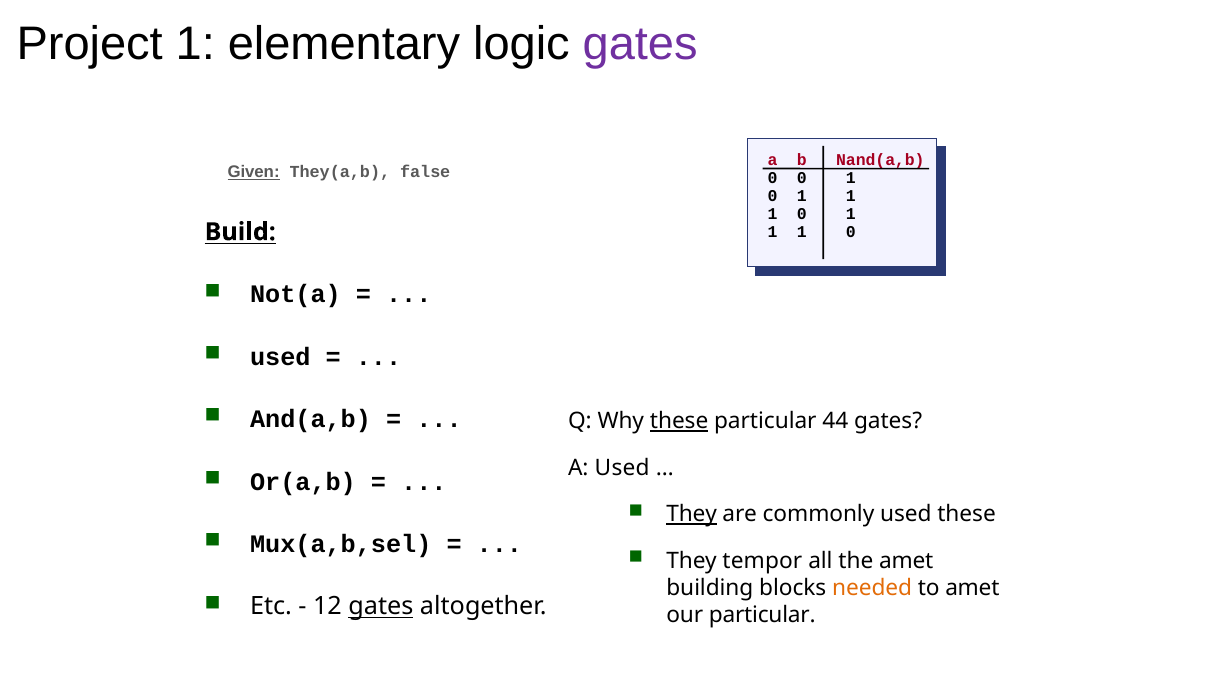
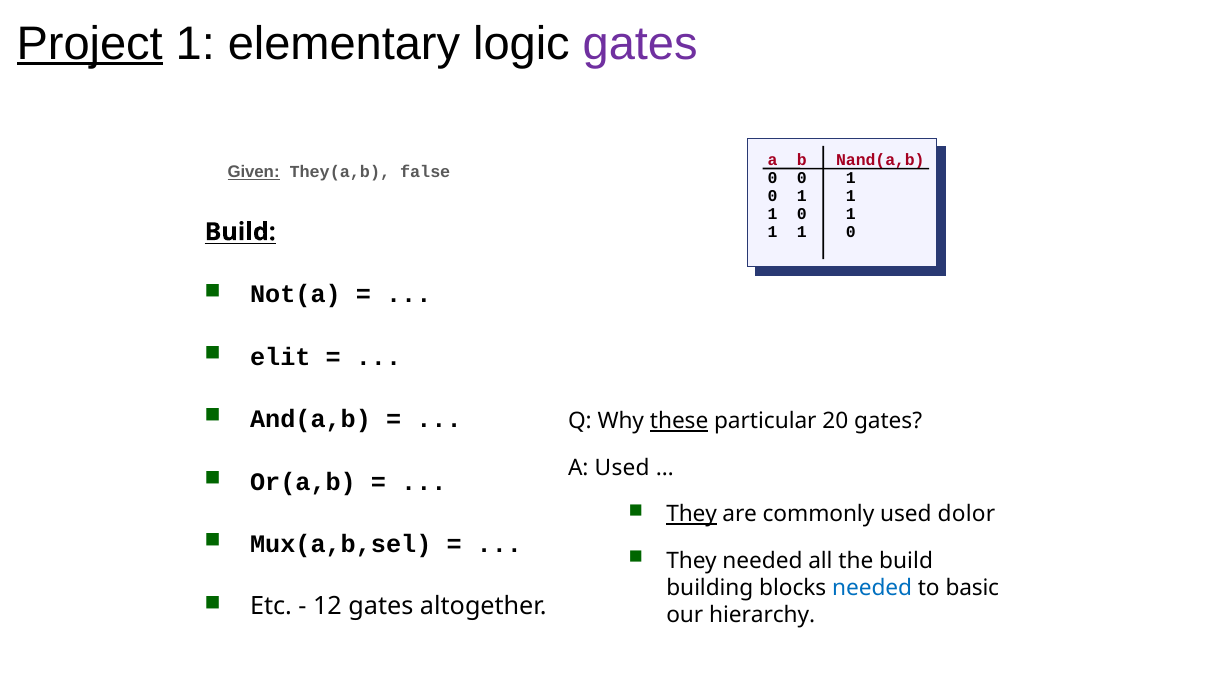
Project underline: none -> present (90, 44)
used: used -> elit (280, 357)
44: 44 -> 20 (835, 422)
used these: these -> dolor (966, 515)
They tempor: tempor -> needed (762, 561)
the amet: amet -> build (906, 561)
needed colour: orange -> blue (872, 588)
to amet: amet -> basic (972, 588)
gates underline: present -> none (381, 607)
our particular: particular -> hierarchy (762, 616)
